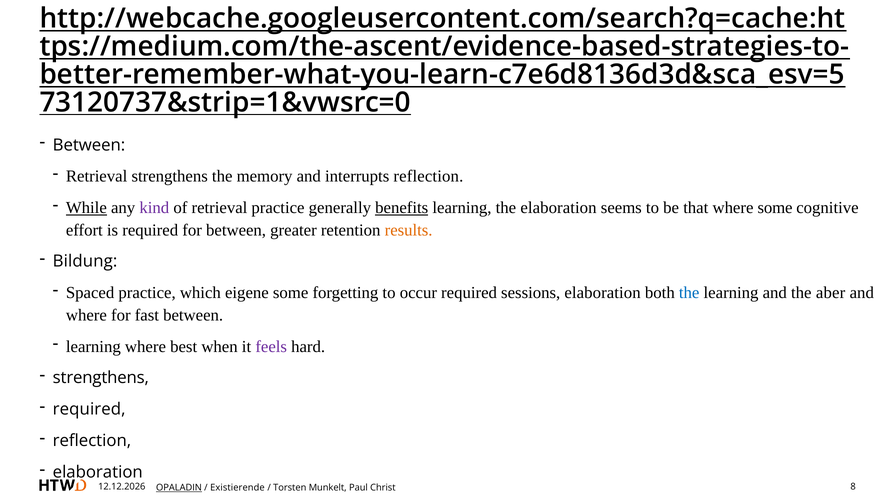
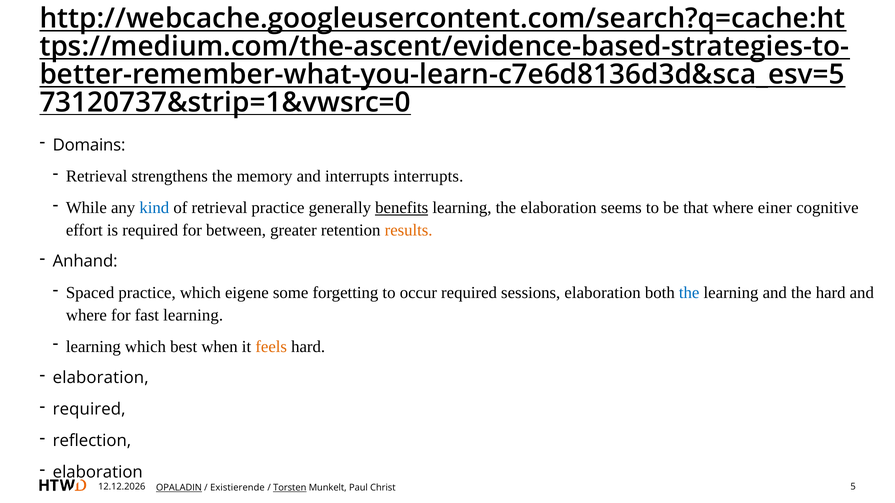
Between: Between -> Domains (89, 145)
interrupts reflection: reflection -> interrupts (428, 177)
While underline: present -> none (86, 208)
kind colour: purple -> blue (154, 208)
where some: some -> einer (775, 208)
Bildung: Bildung -> Anhand (85, 262)
the aber: aber -> hard (831, 293)
fast between: between -> learning (193, 315)
learning where: where -> which (145, 347)
feels colour: purple -> orange (271, 347)
strengthens: strengthens -> elaboration (101, 378)
8: 8 -> 5 (853, 487)
Torsten underline: none -> present (290, 488)
